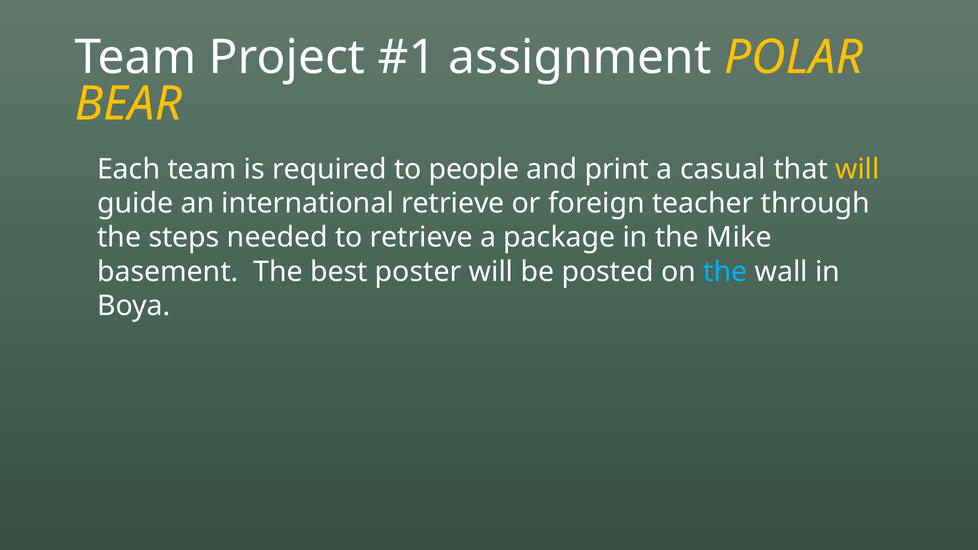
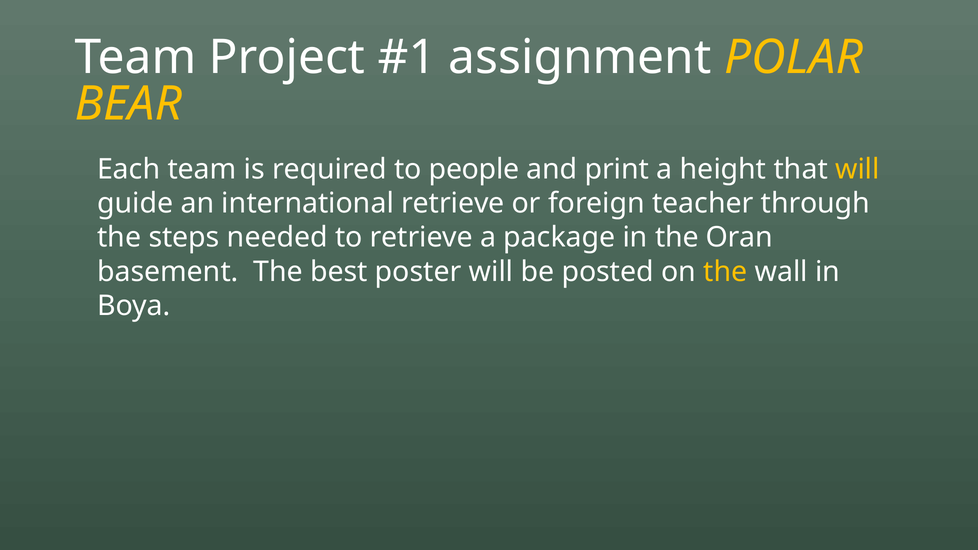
casual: casual -> height (723, 169)
Mike: Mike -> Oran (739, 237)
the colour: light blue -> yellow (725, 272)
